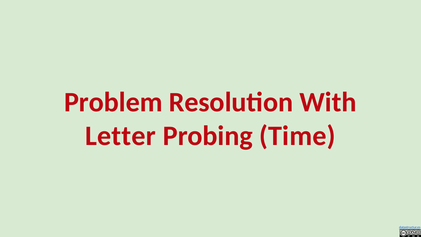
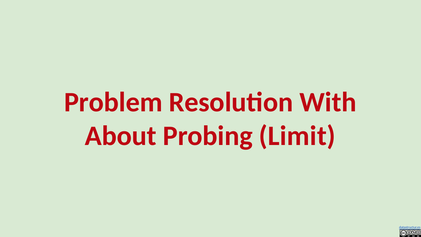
Letter: Letter -> About (121, 136)
Time: Time -> Limit (297, 136)
